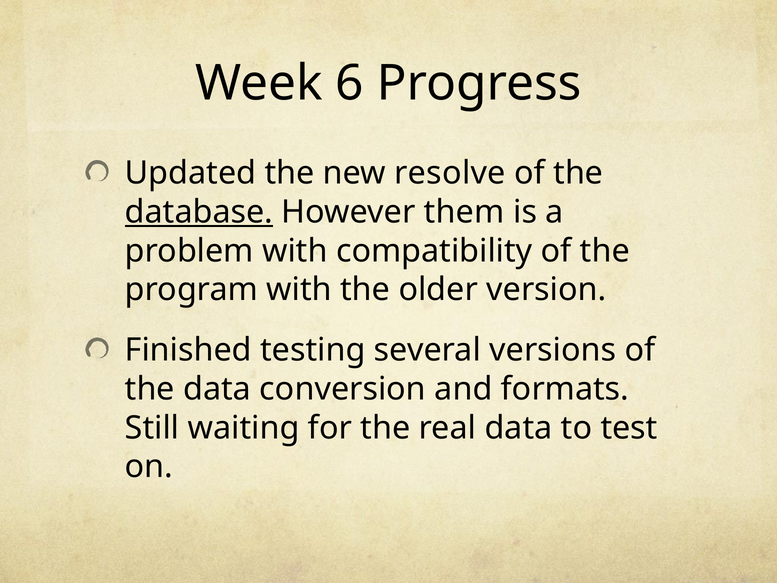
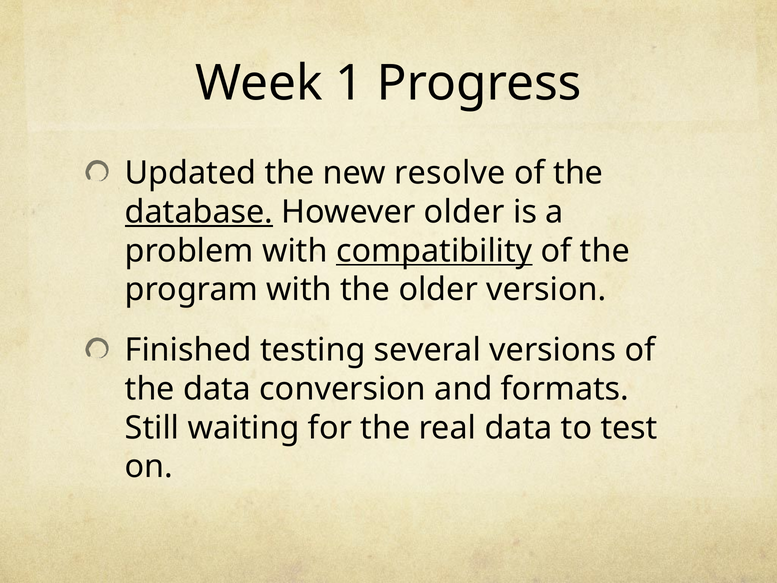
6: 6 -> 1 (350, 83)
However them: them -> older (464, 212)
compatibility underline: none -> present (434, 251)
